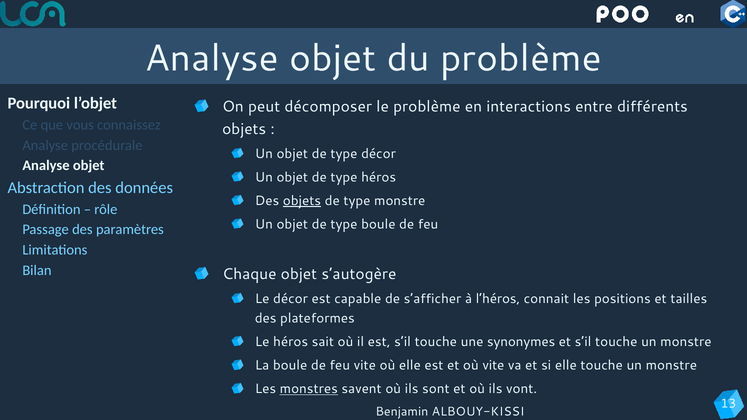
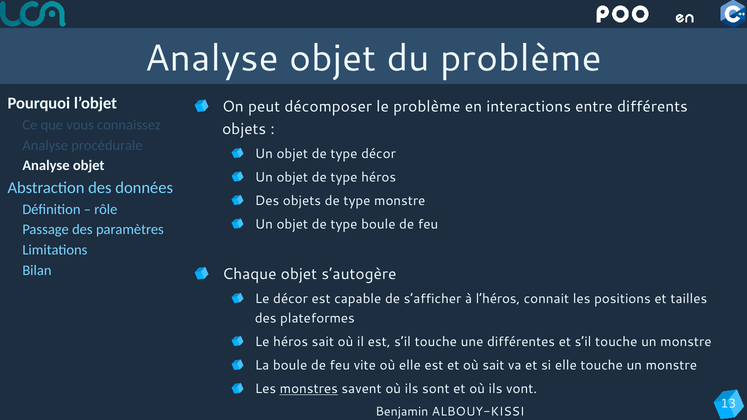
objets underline: present -> none (302, 201)
synonymes: synonymes -> différentes (521, 342)
où vite: vite -> sait (493, 366)
